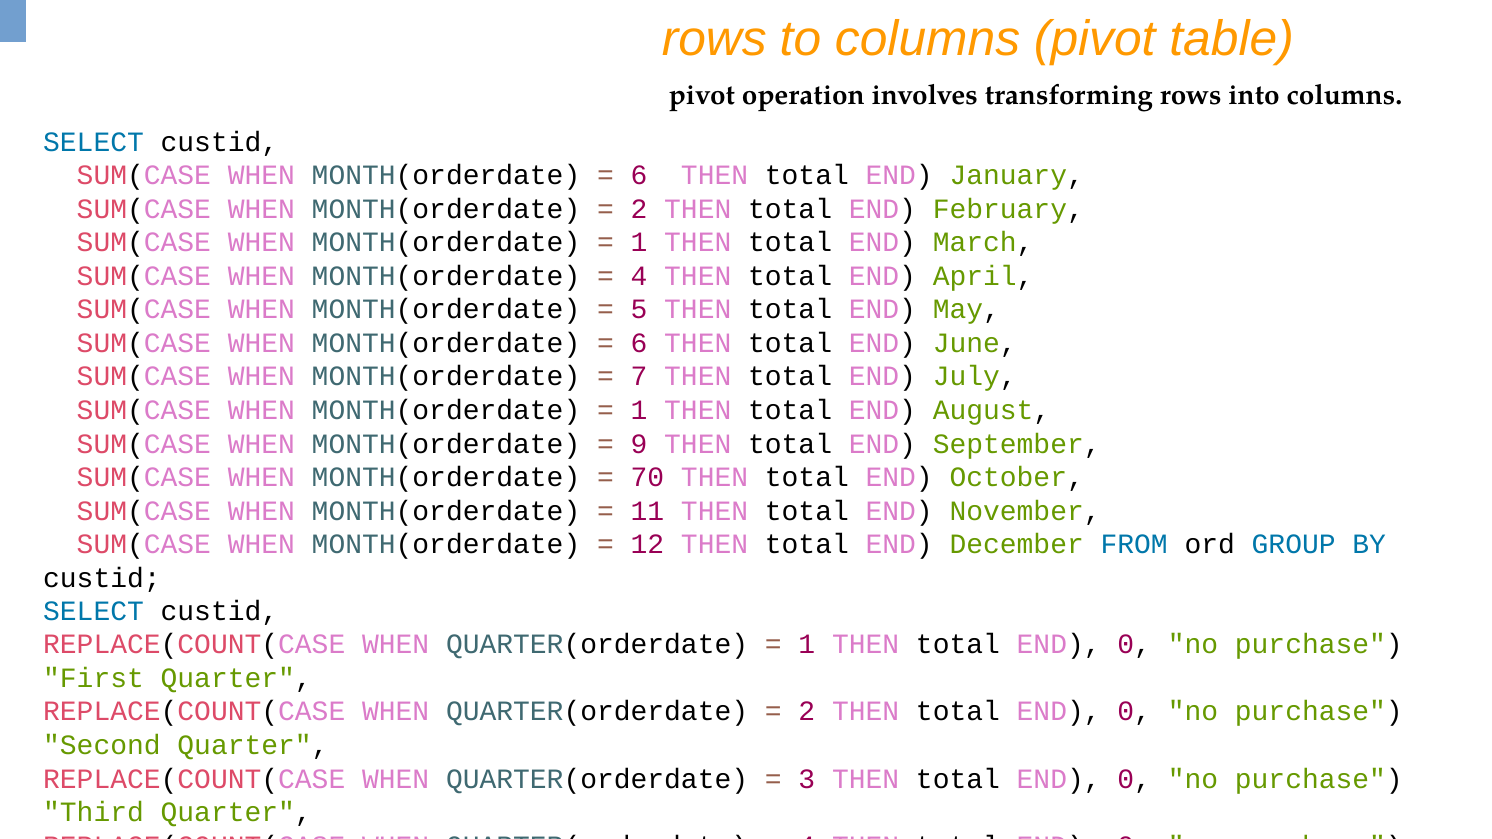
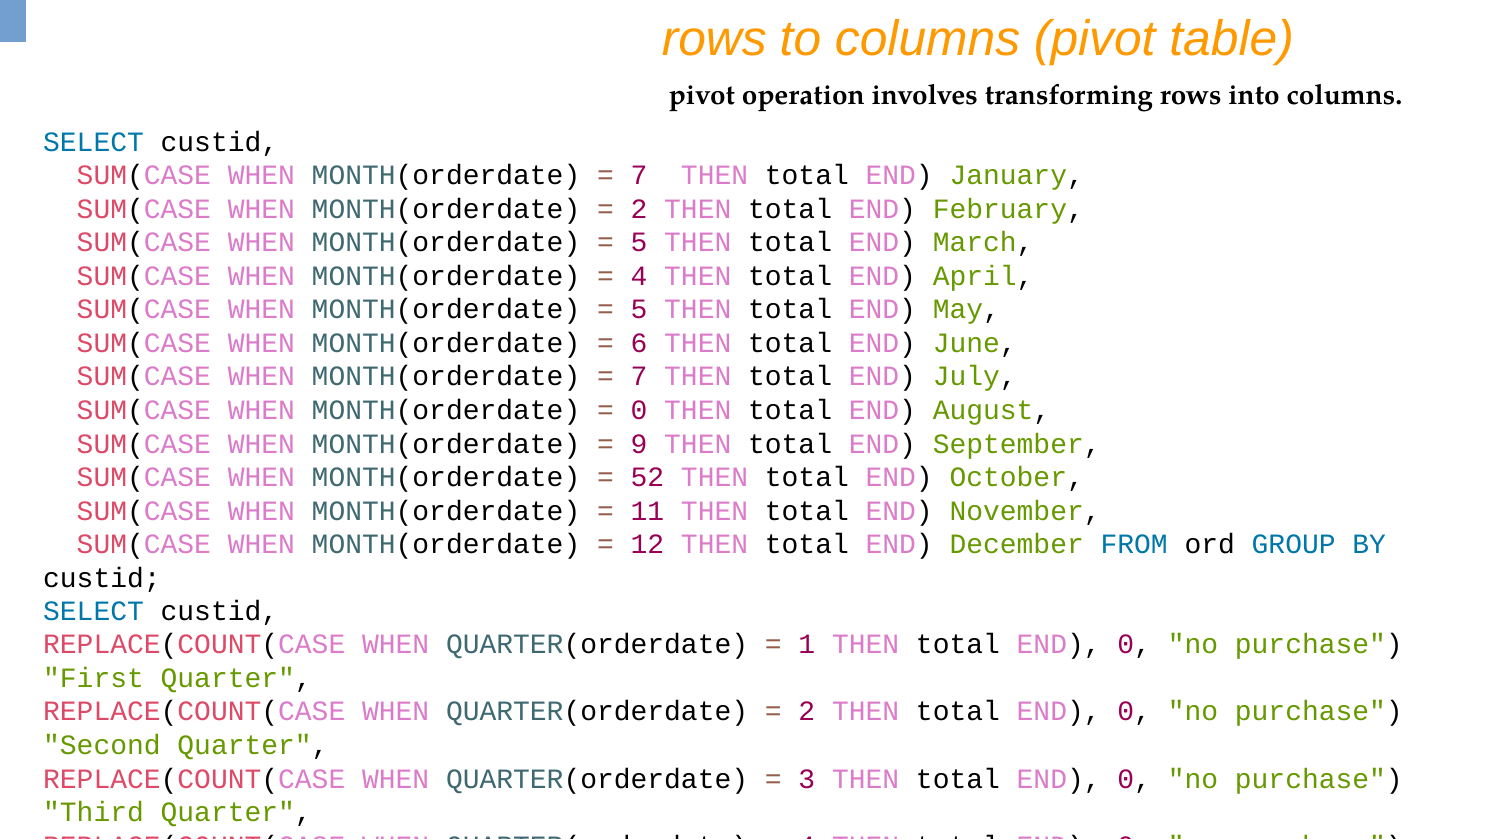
6: 6 -> 7 (639, 175)
1: 1 -> 5 (639, 243)
1: 1 -> 0 (639, 410)
70: 70 -> 52 (647, 478)
